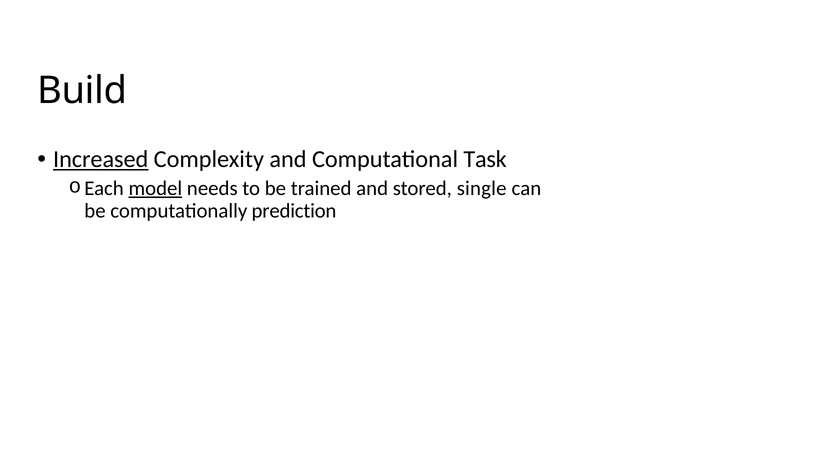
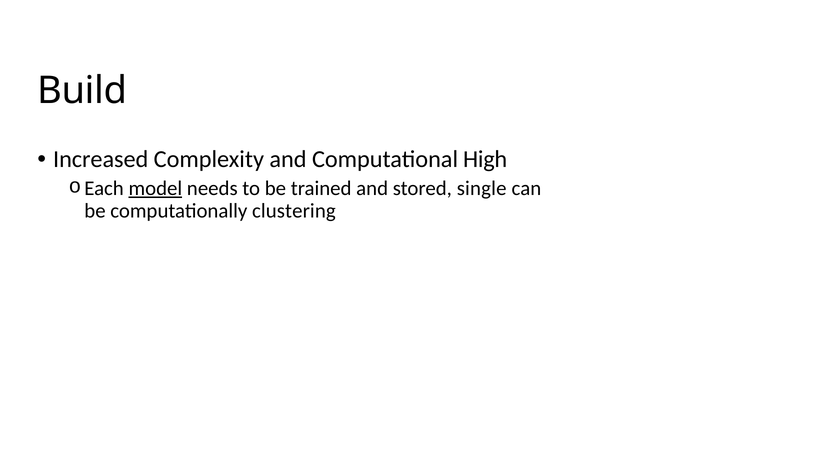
Increased underline: present -> none (101, 159)
Task: Task -> High (485, 159)
prediction: prediction -> clustering (294, 211)
